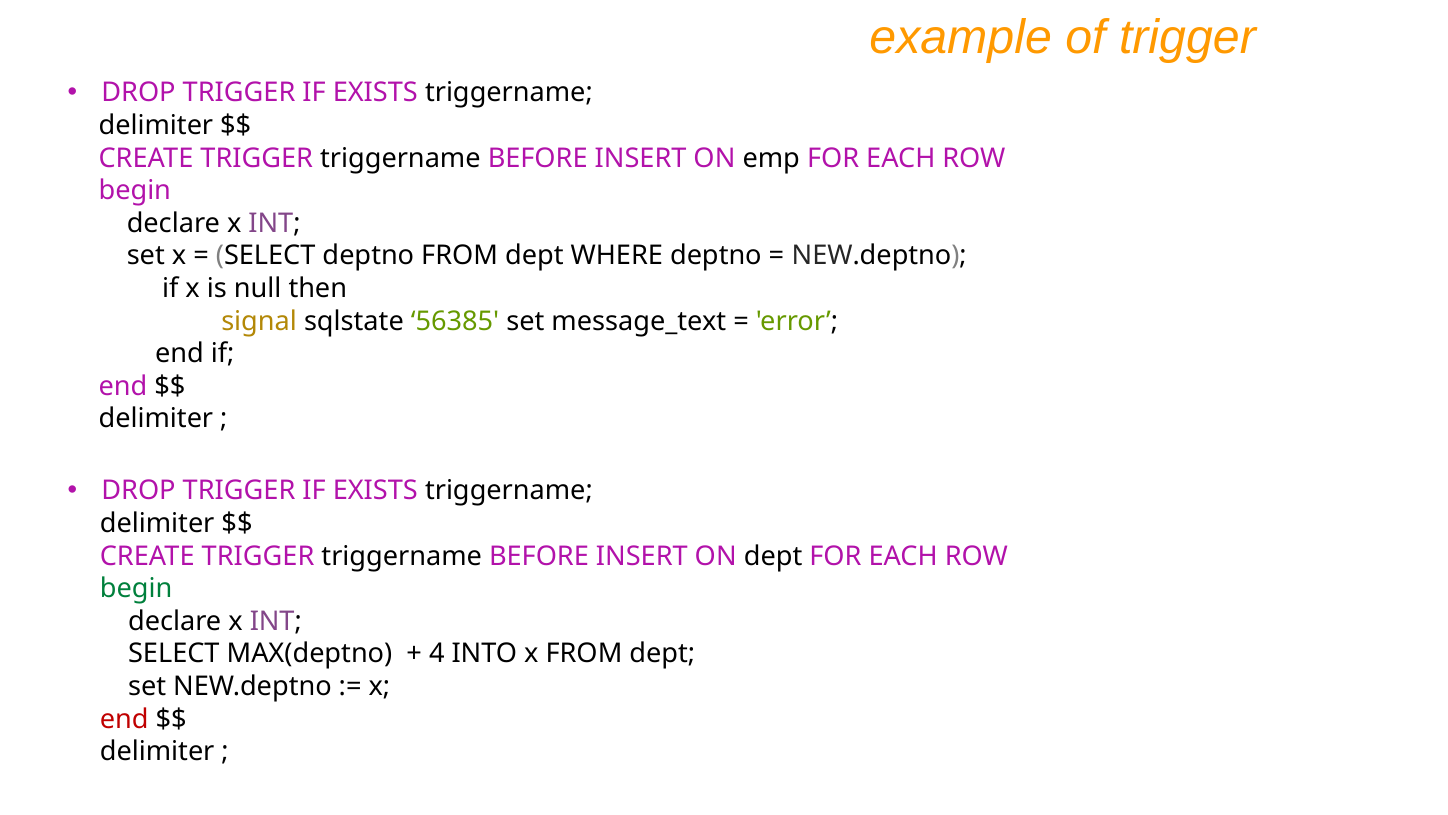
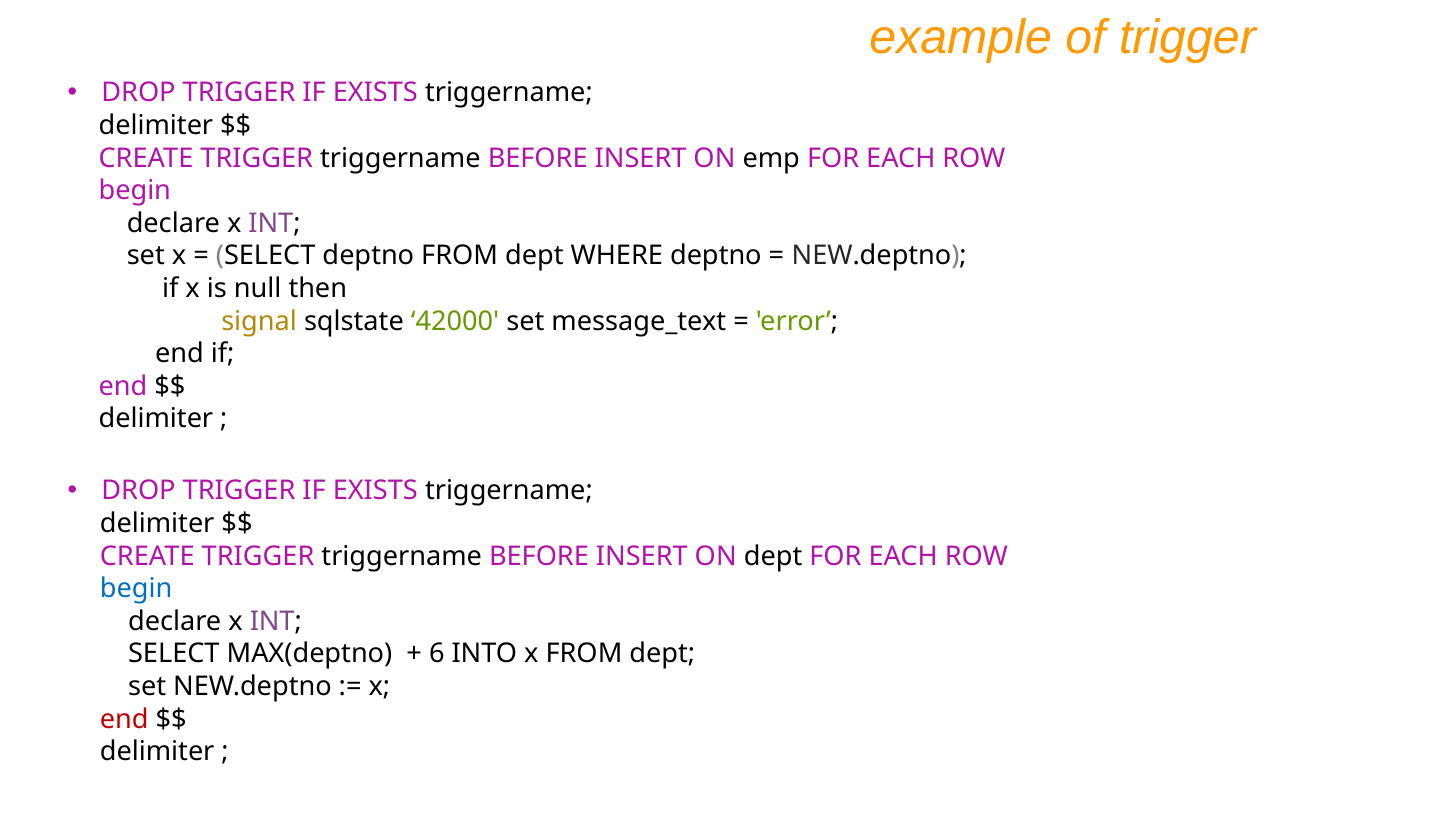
56385: 56385 -> 42000 (455, 321)
begin colour: green -> blue (136, 588)
4: 4 -> 6 (437, 653)
